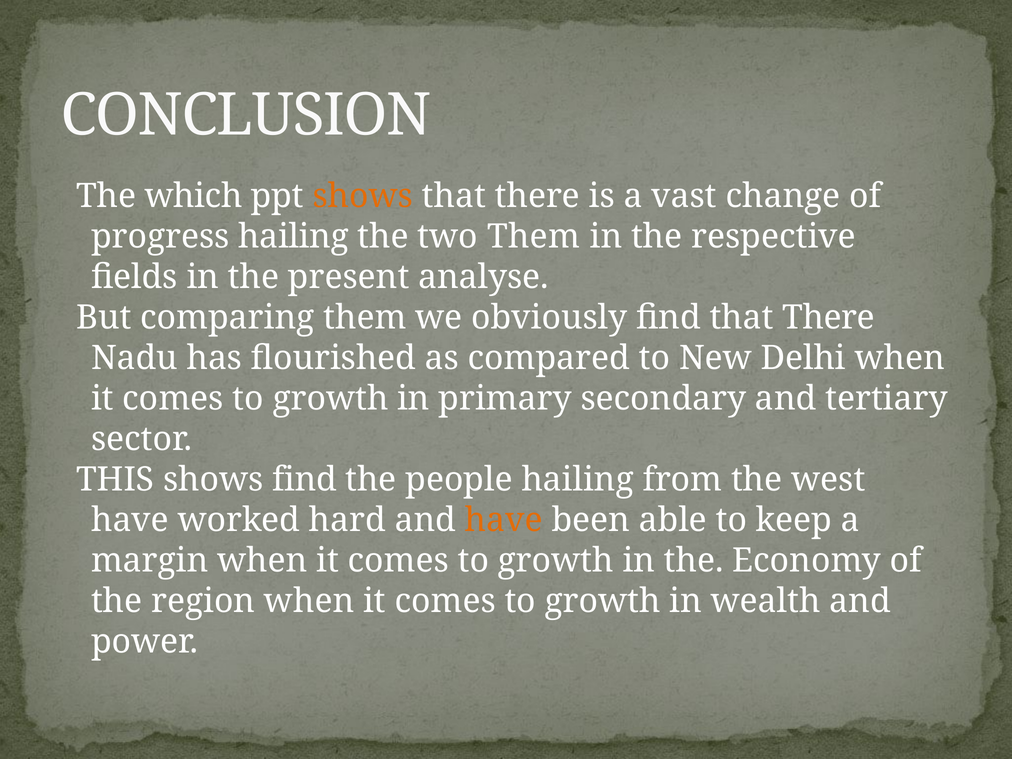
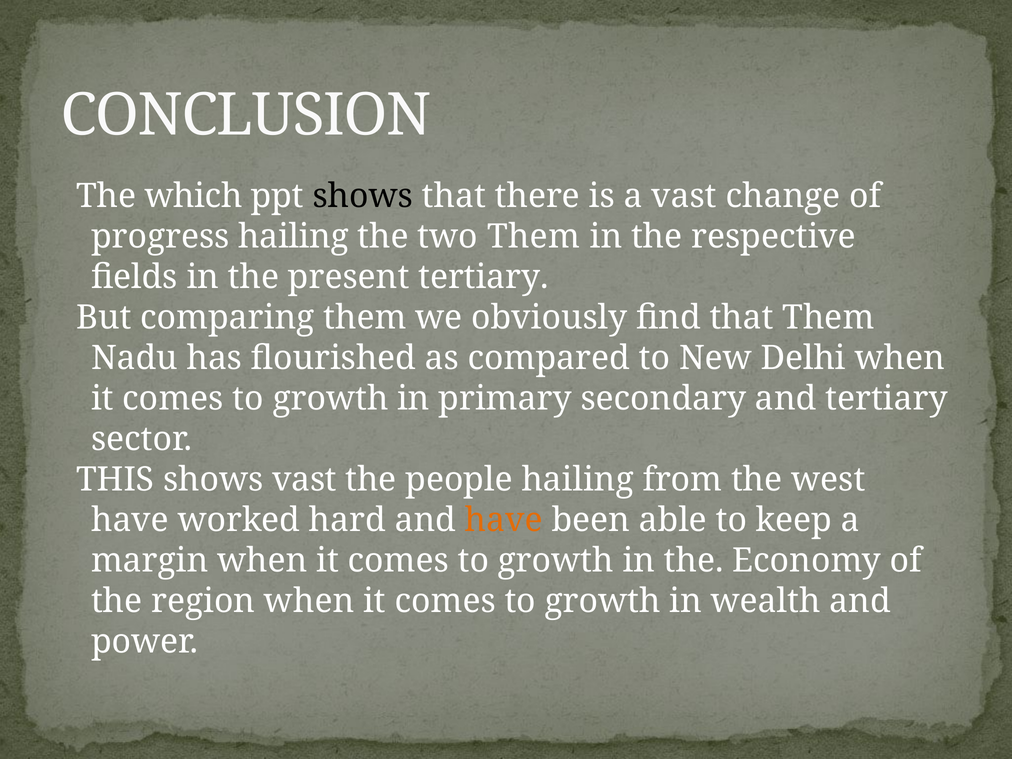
shows colour: orange -> black (363, 196)
present analyse: analyse -> tertiary (483, 277)
find that There: There -> Them (828, 318)
shows find: find -> vast (304, 480)
